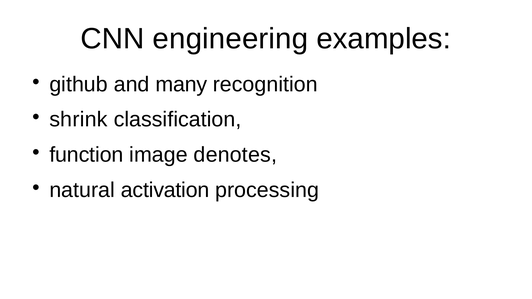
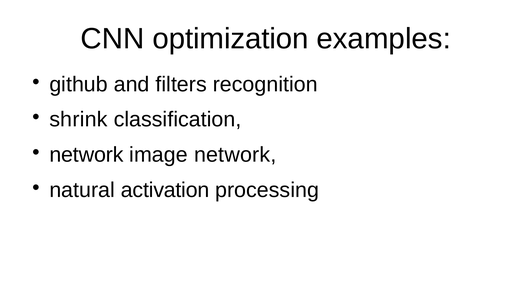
engineering: engineering -> optimization (231, 39)
many: many -> filters (181, 84)
function: function -> network (86, 155)
image denotes: denotes -> network (235, 155)
